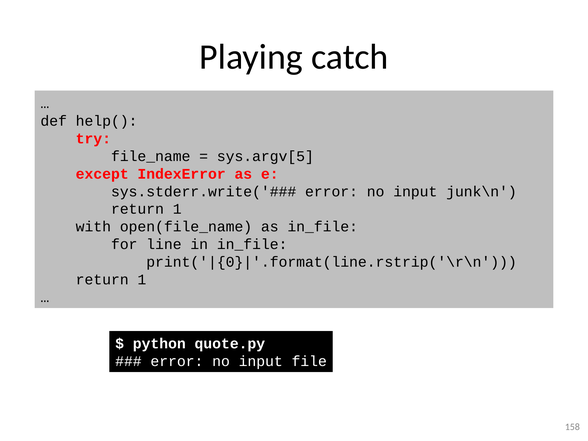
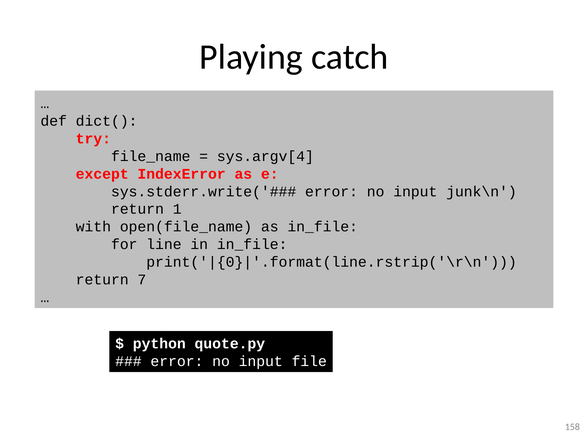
help(: help( -> dict( (107, 121)
sys.argv[5: sys.argv[5 -> sys.argv[4 (265, 156)
1: 1 -> 7 (142, 280)
